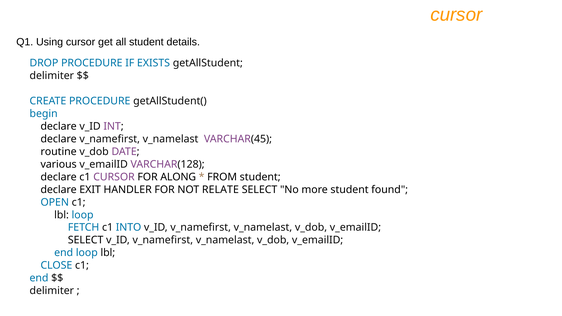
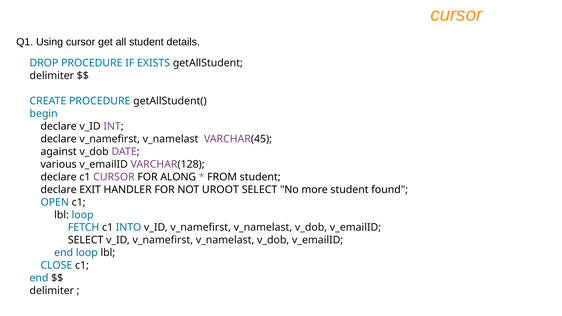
routine: routine -> against (59, 152)
RELATE: RELATE -> UROOT (220, 190)
